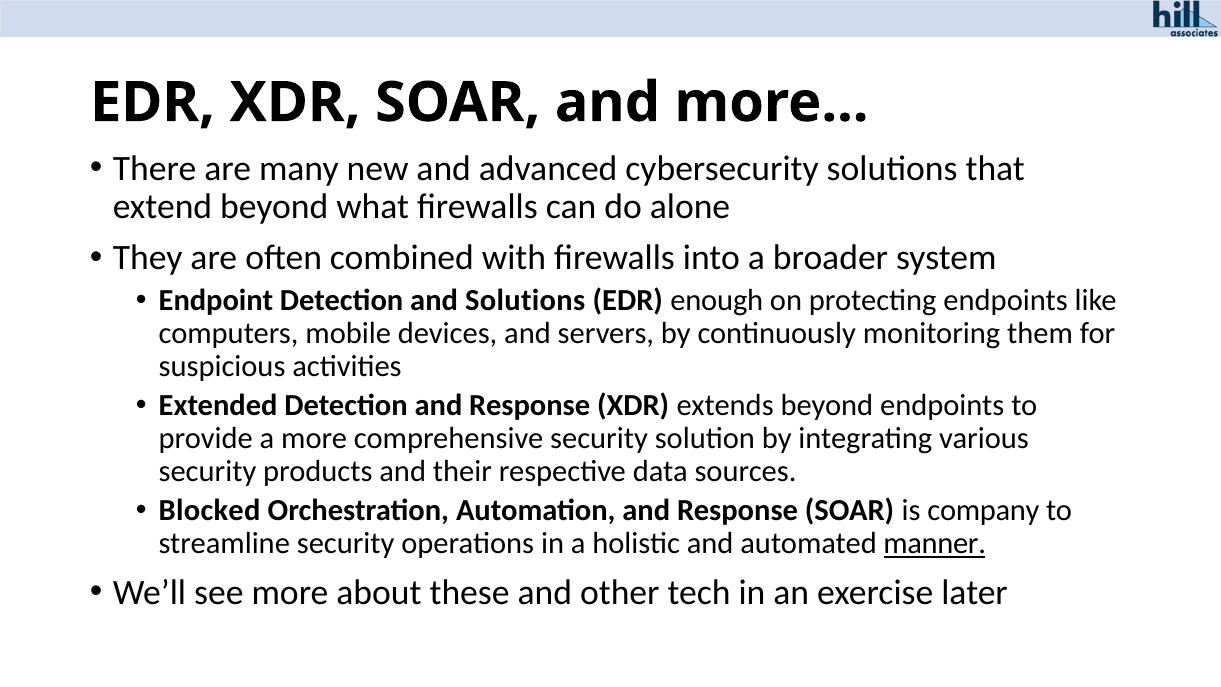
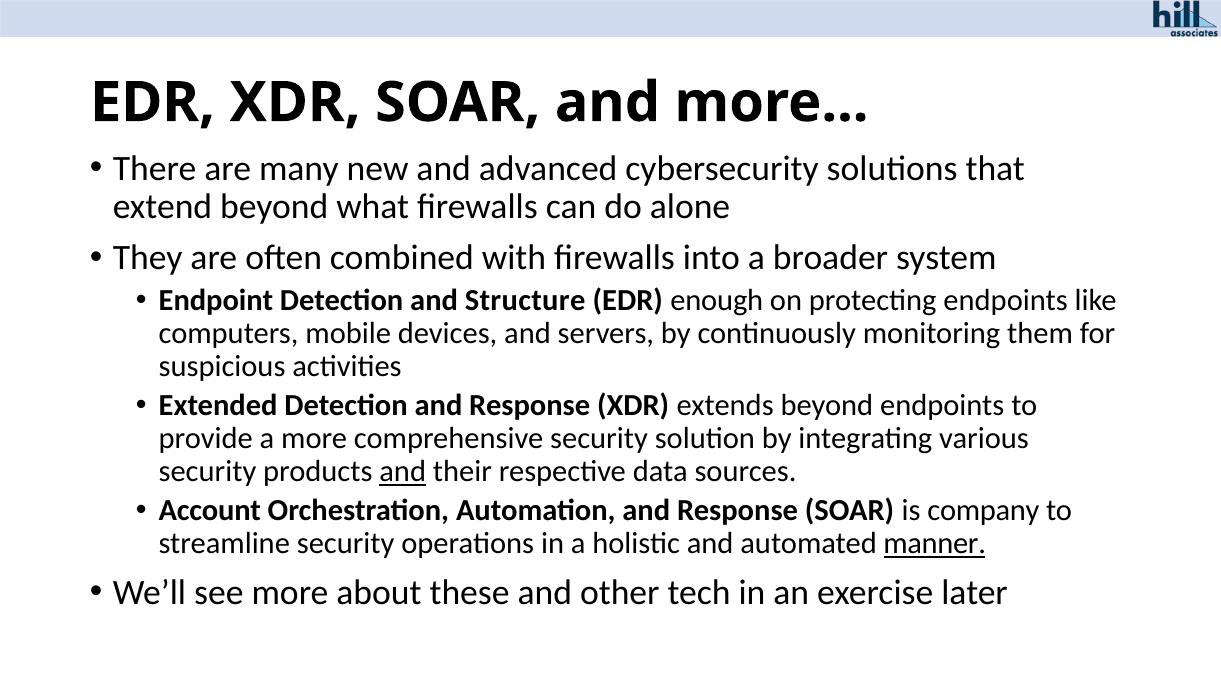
and Solutions: Solutions -> Structure (525, 300)
and underline: none -> present (403, 471)
Blocked: Blocked -> Account (210, 511)
